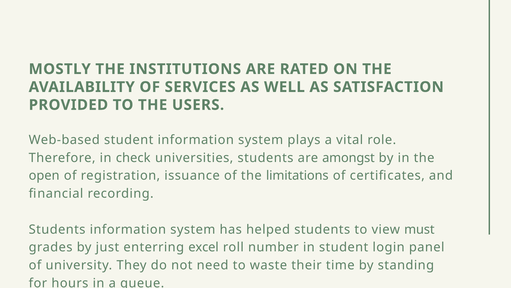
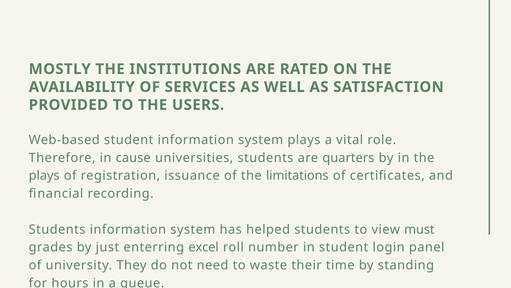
check: check -> cause (133, 157)
amongst: amongst -> quarters (348, 157)
open: open -> plays (44, 175)
